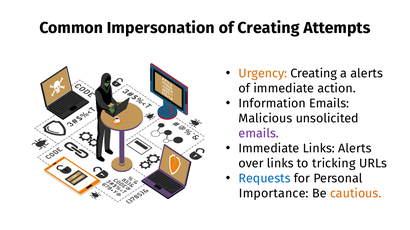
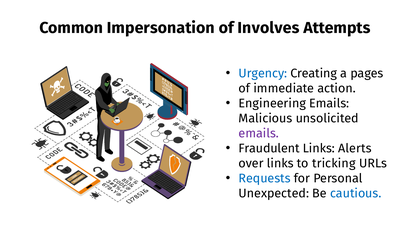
of Creating: Creating -> Involves (268, 28)
Urgency colour: orange -> blue (263, 74)
a alerts: alerts -> pages (367, 74)
Information: Information -> Engineering (272, 104)
Immediate: Immediate -> Fraudulent (269, 149)
Importance: Importance -> Unexpected (274, 194)
cautious colour: orange -> blue (356, 194)
